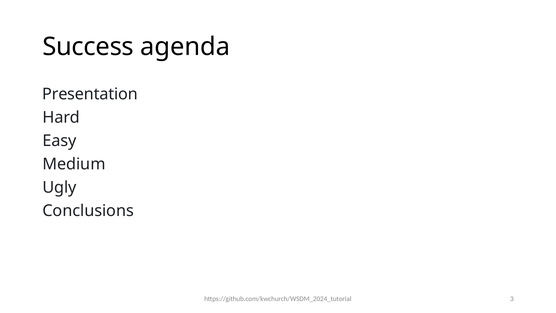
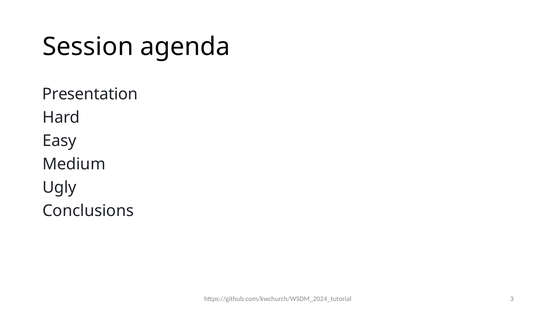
Success: Success -> Session (88, 47)
